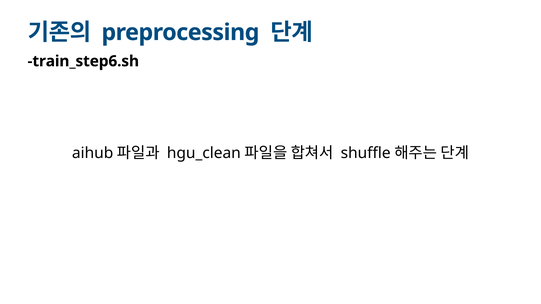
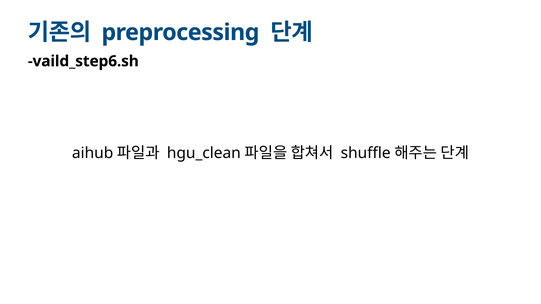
train_step6.sh: train_step6.sh -> vaild_step6.sh (83, 61)
